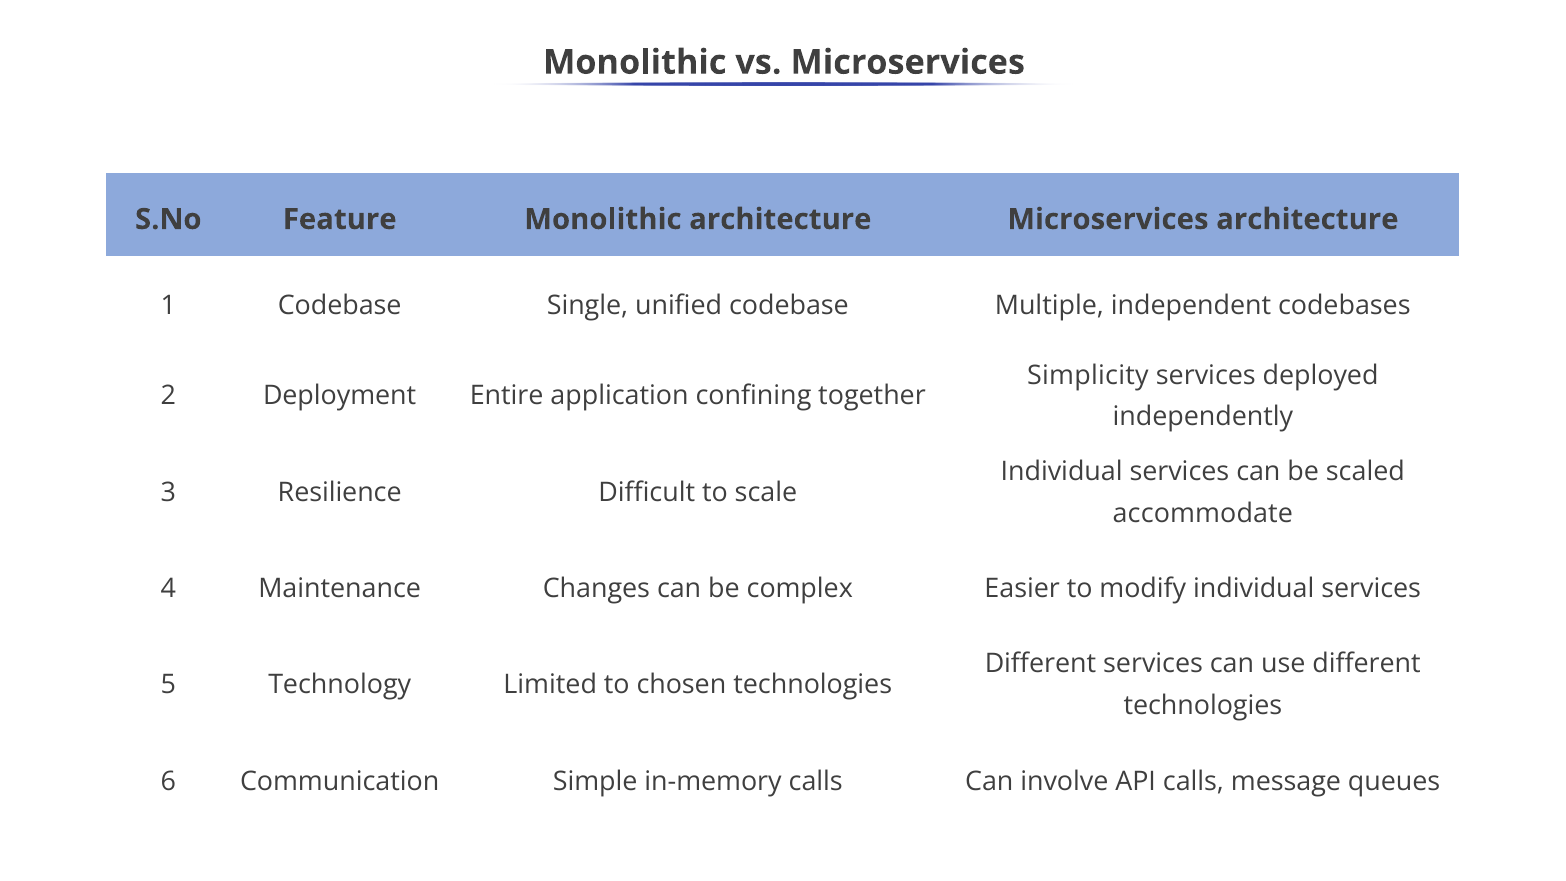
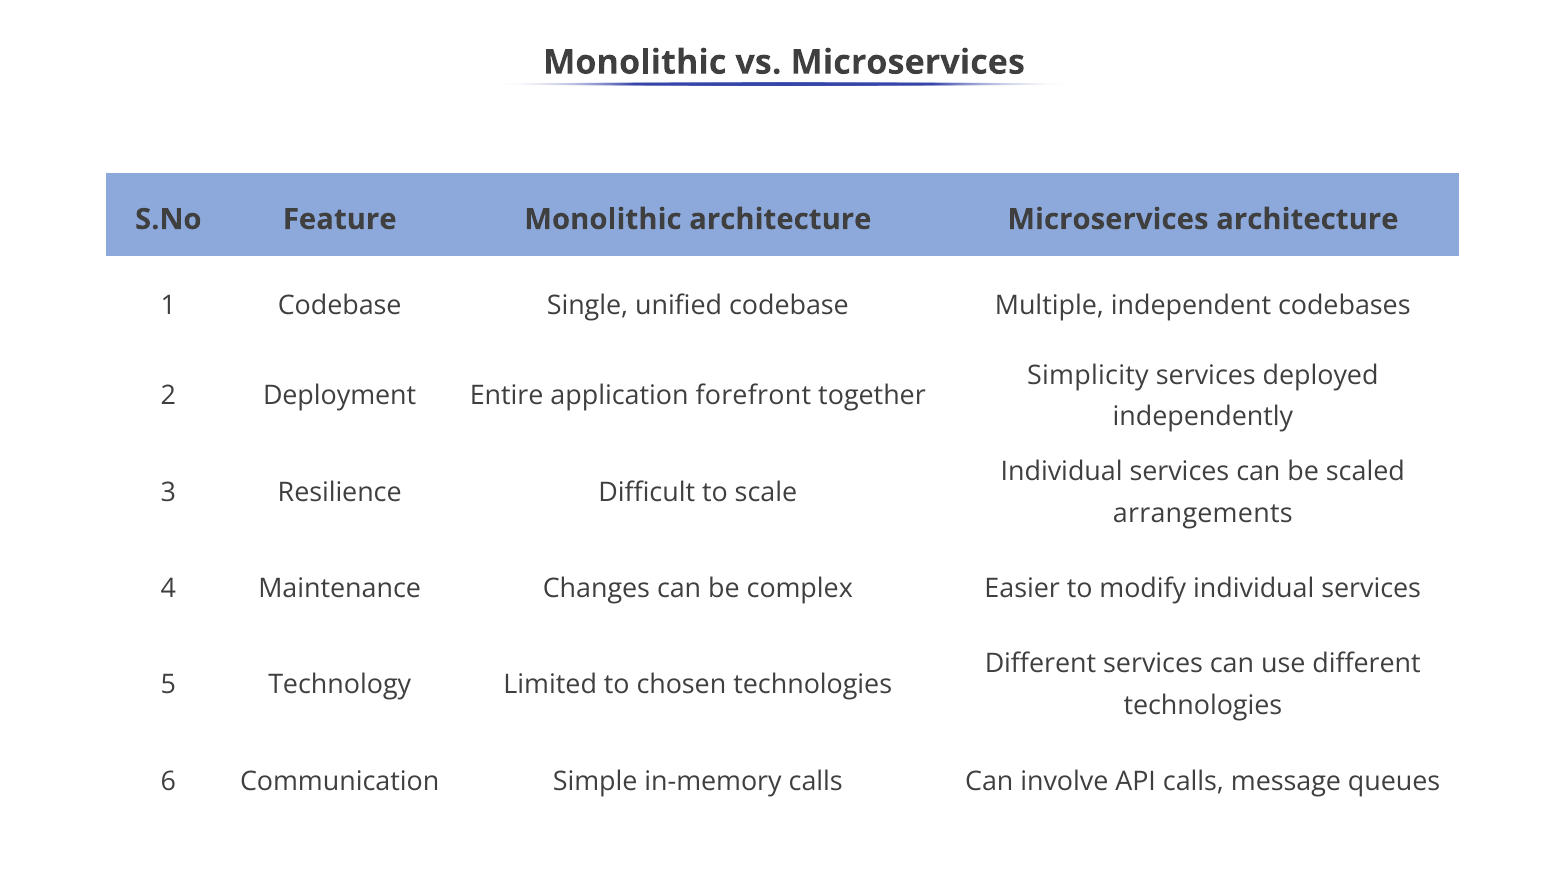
confining: confining -> forefront (753, 396)
accommodate: accommodate -> arrangements (1203, 513)
